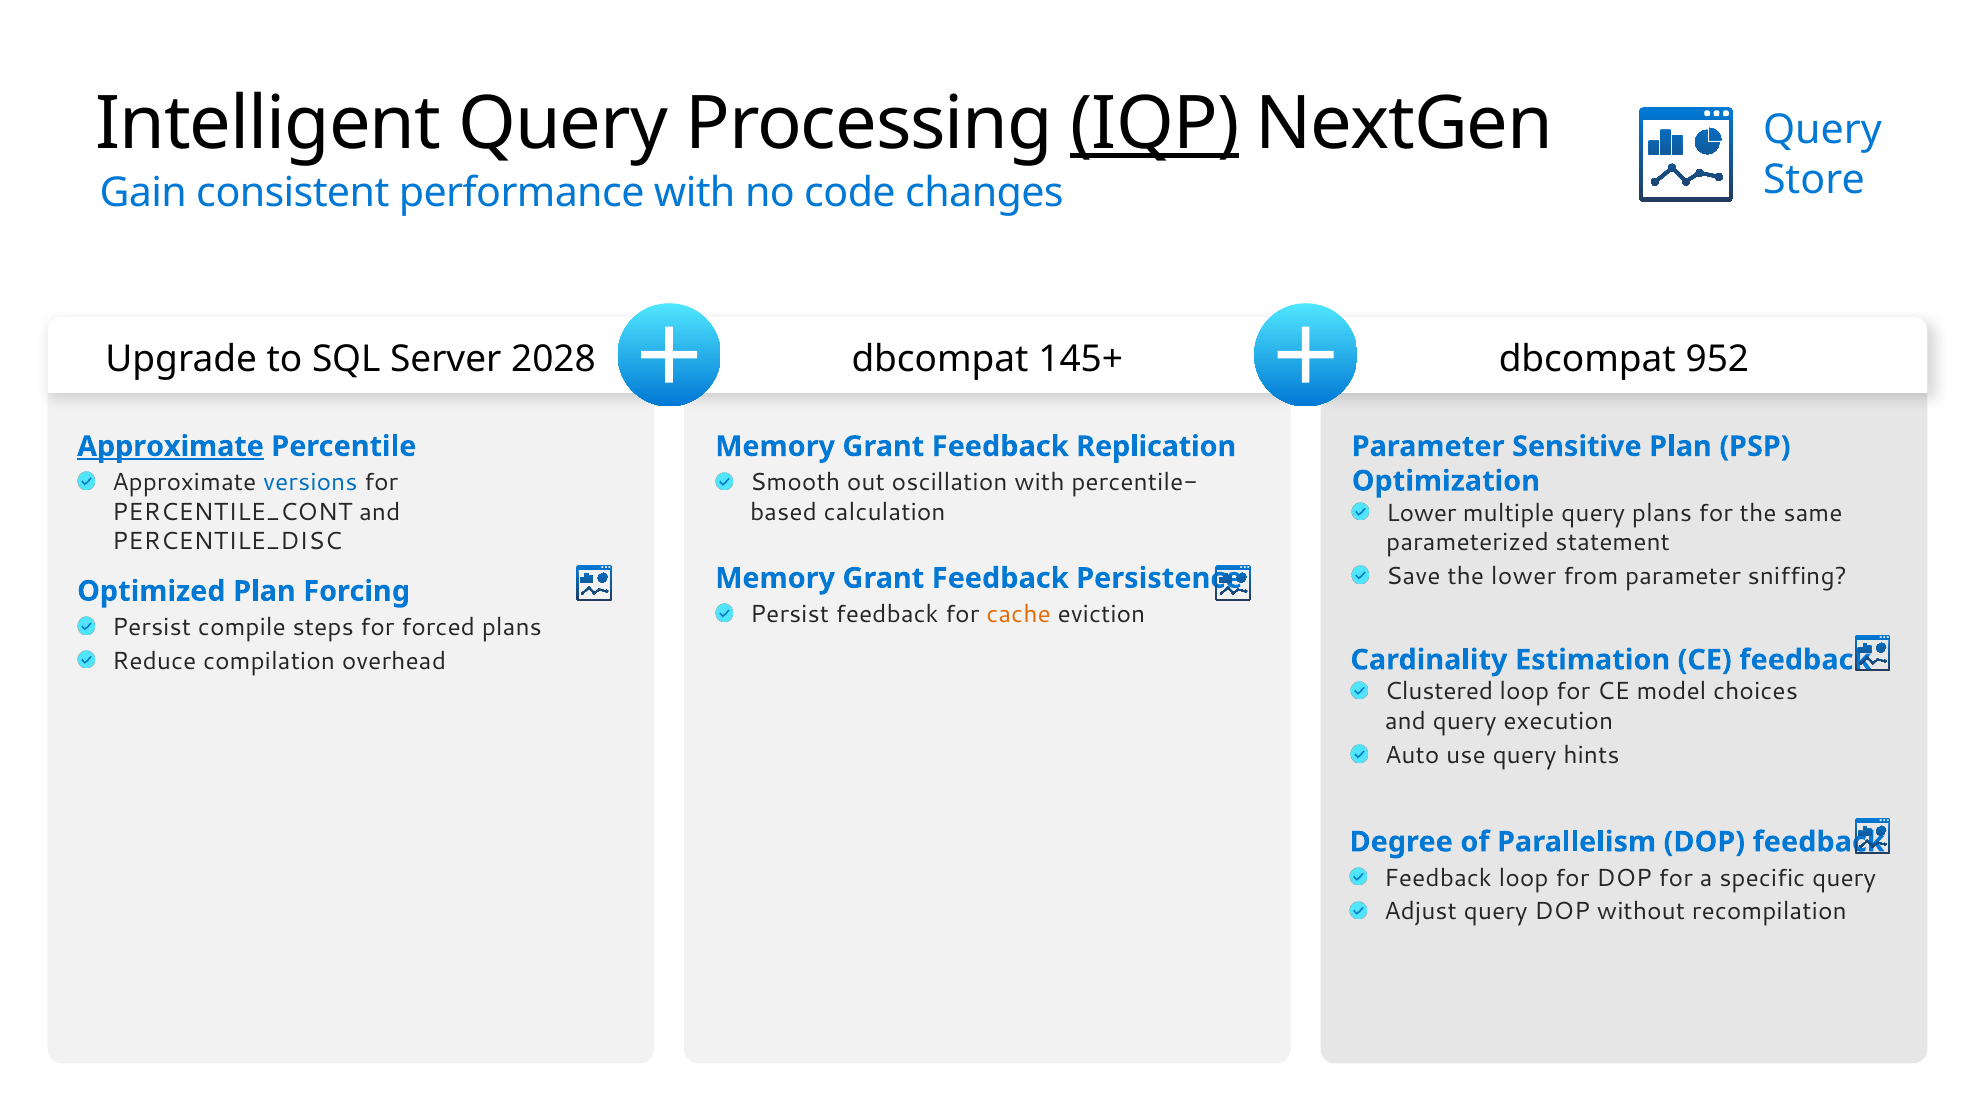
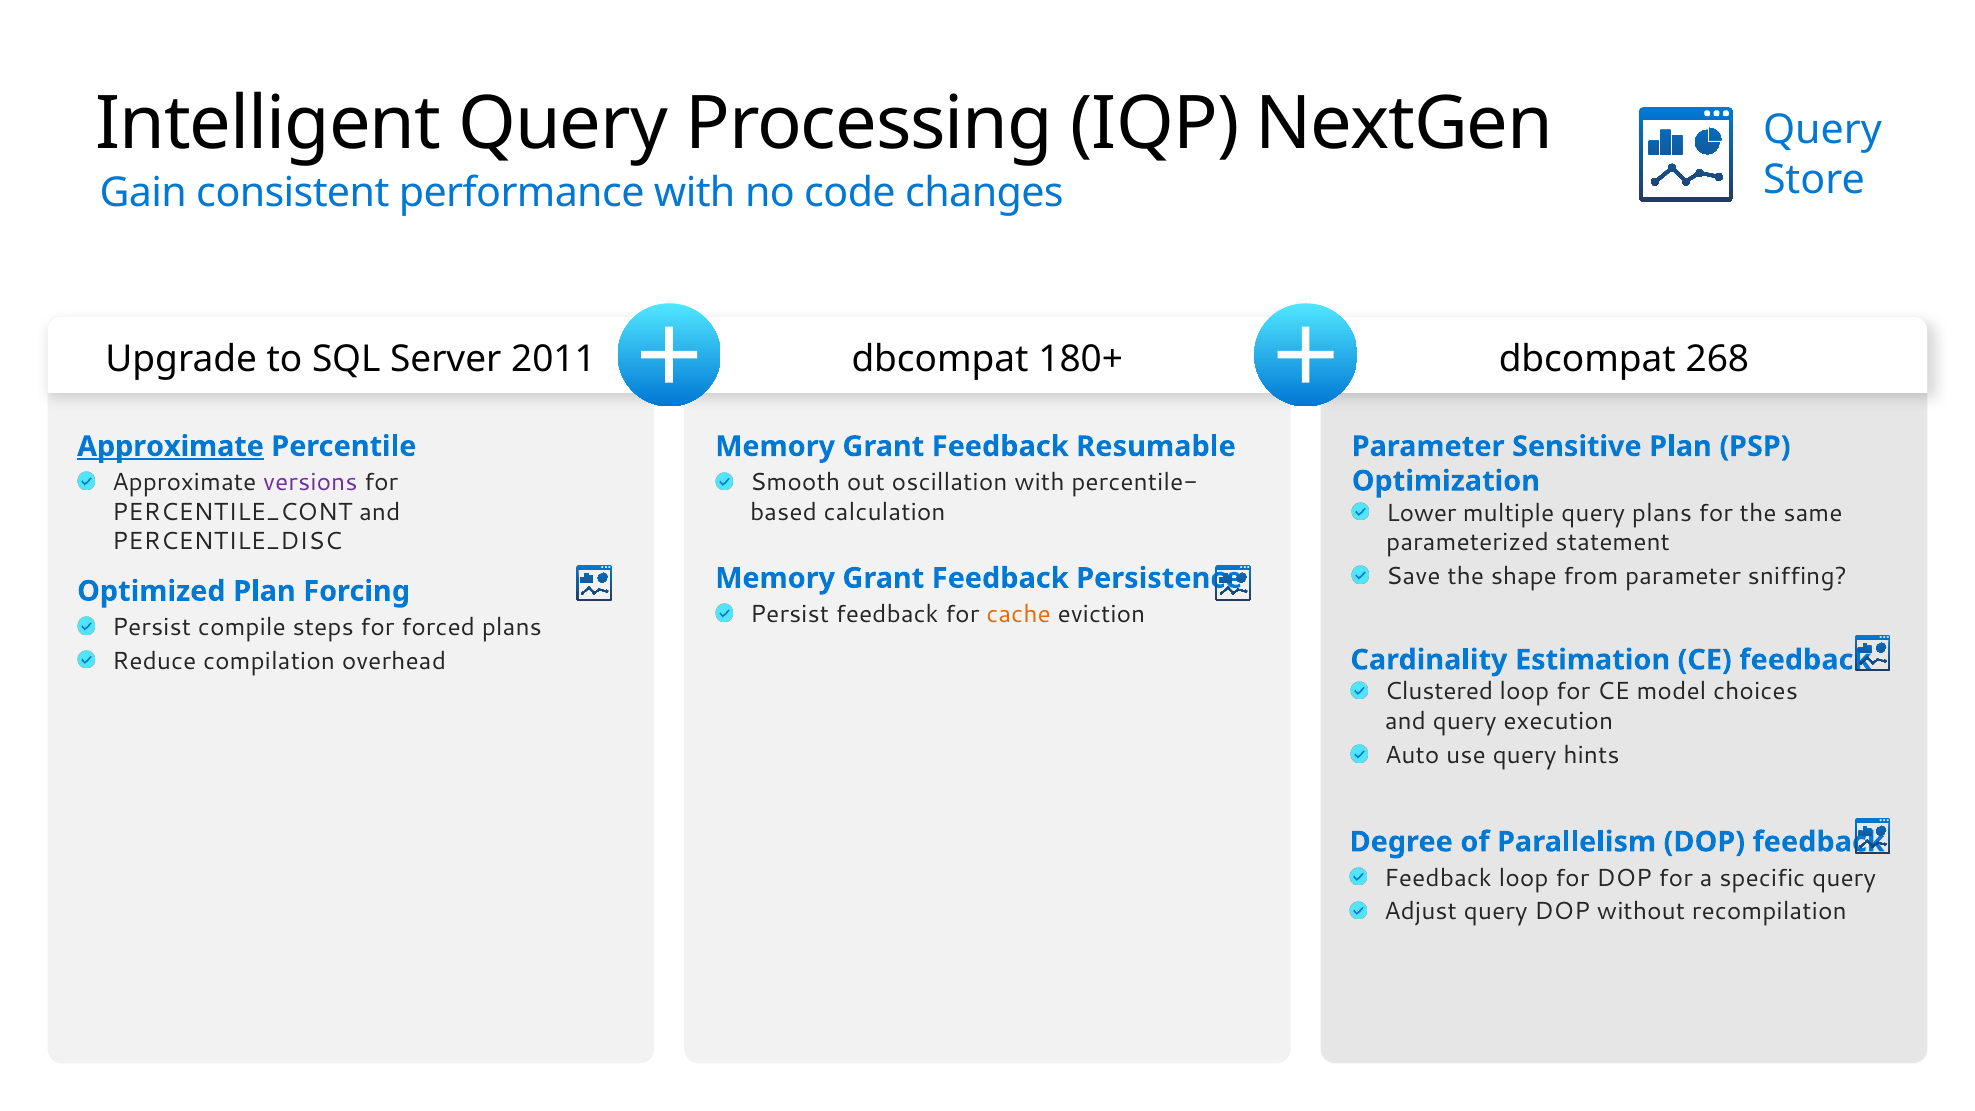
IQP underline: present -> none (1155, 124)
2028: 2028 -> 2011 (553, 359)
145+: 145+ -> 180+ (1081, 359)
952: 952 -> 268 (1717, 359)
Replication: Replication -> Resumable (1156, 446)
versions colour: blue -> purple (310, 482)
the lower: lower -> shape (1524, 576)
